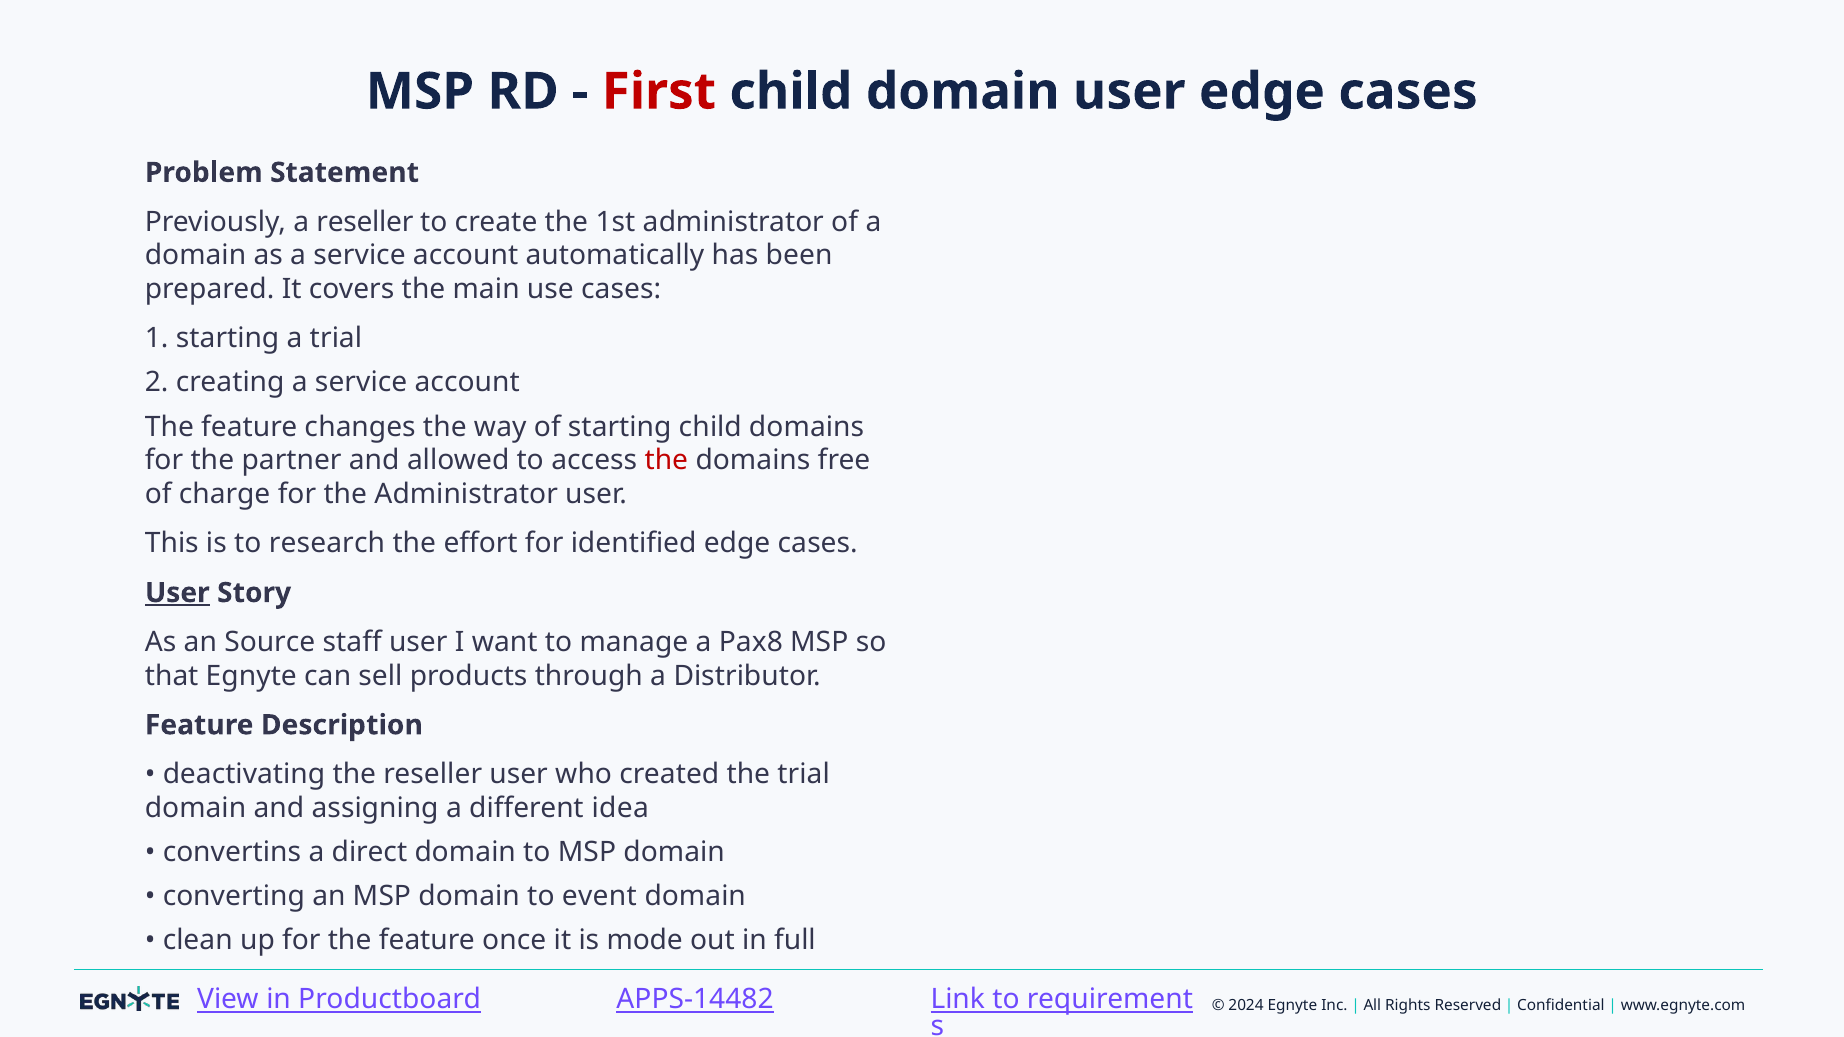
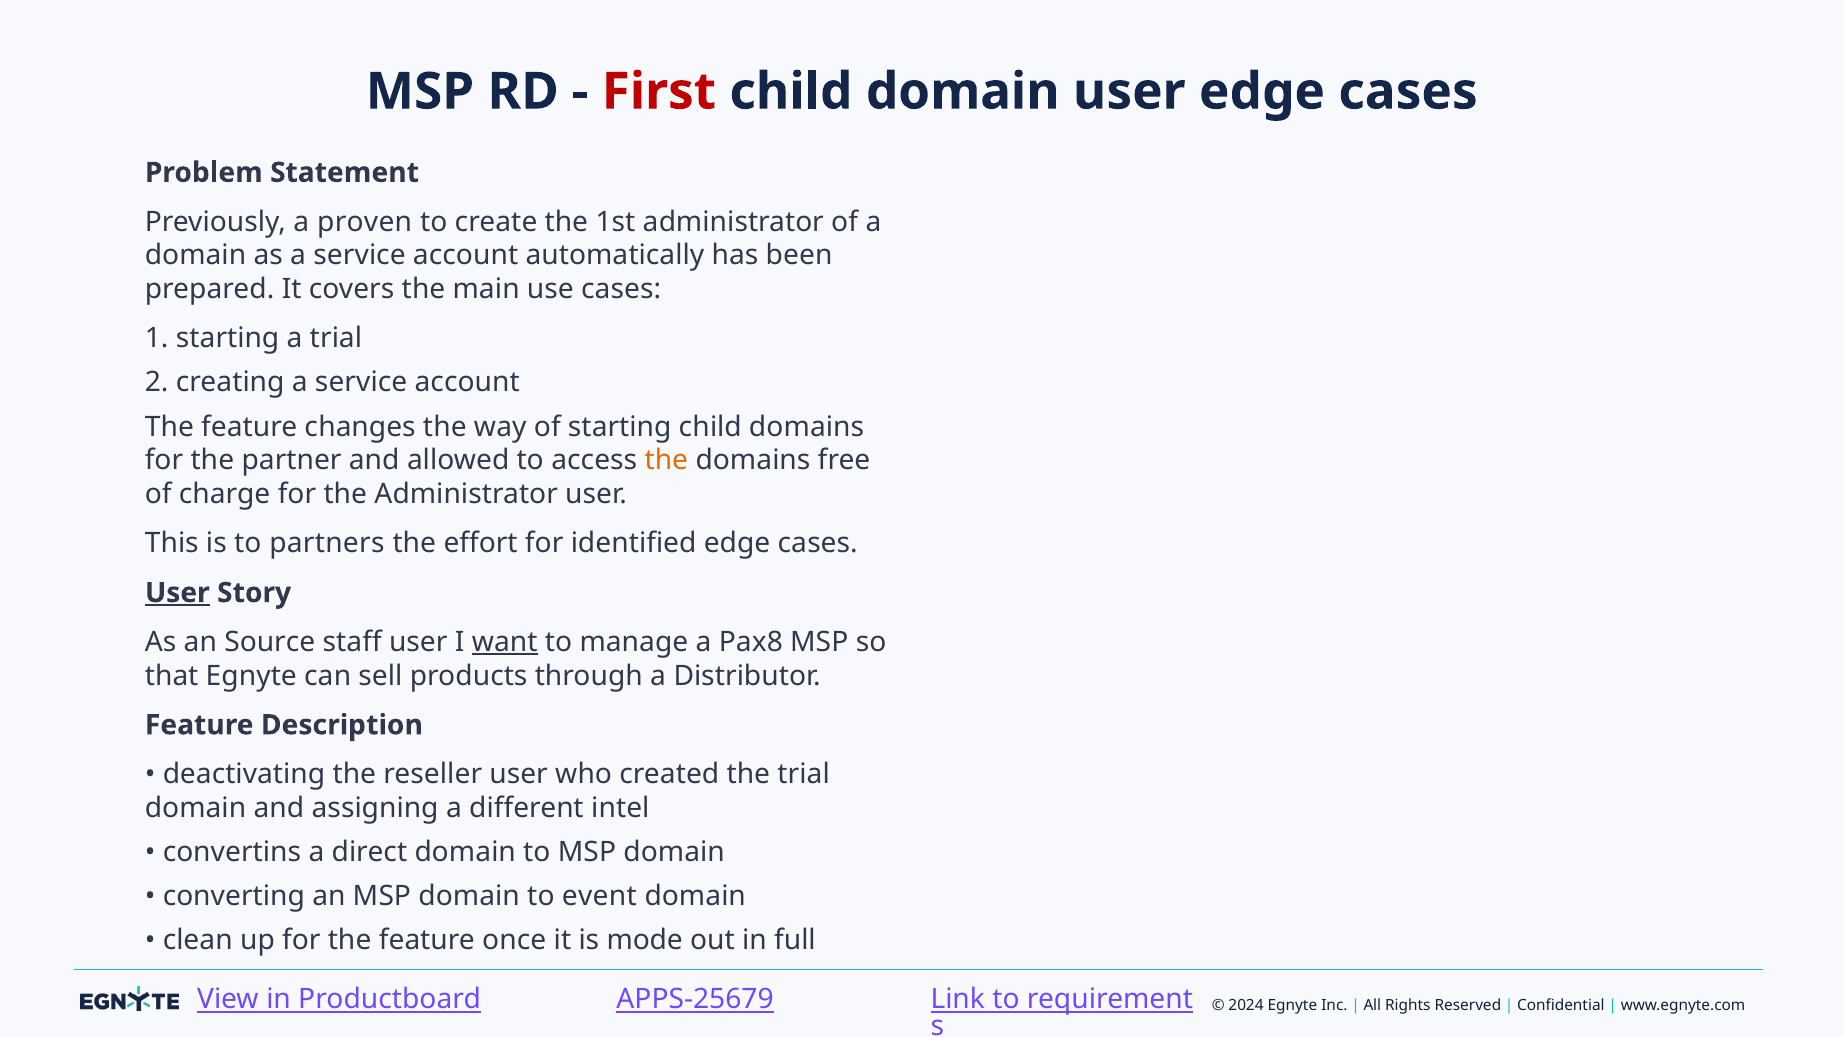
a reseller: reseller -> proven (365, 222)
the colour: red -> orange (666, 461)
research: research -> partners (327, 544)
want underline: none -> present (505, 642)
idea: idea -> intel (620, 808)
APPS-14482: APPS-14482 -> APPS-25679 (695, 999)
